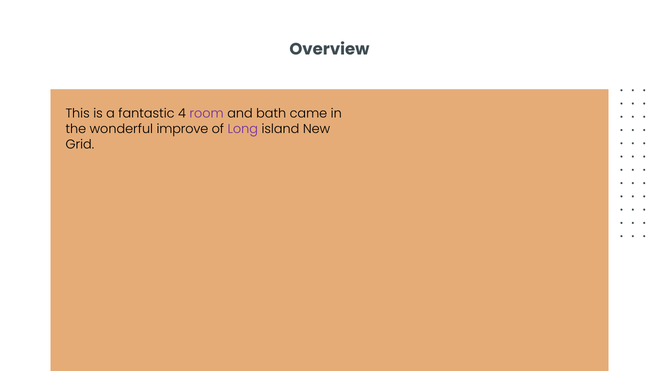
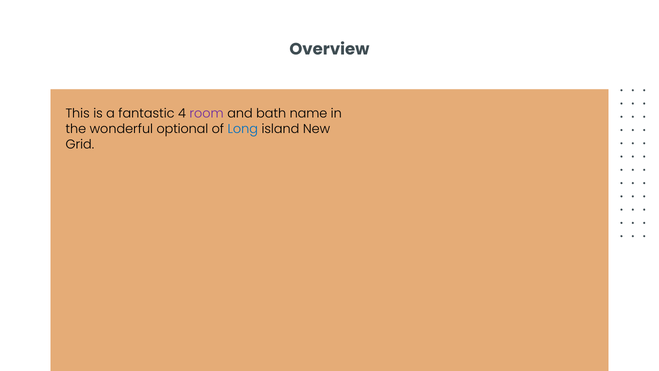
came: came -> name (308, 113)
improve: improve -> optional (182, 129)
Long colour: purple -> blue (243, 129)
